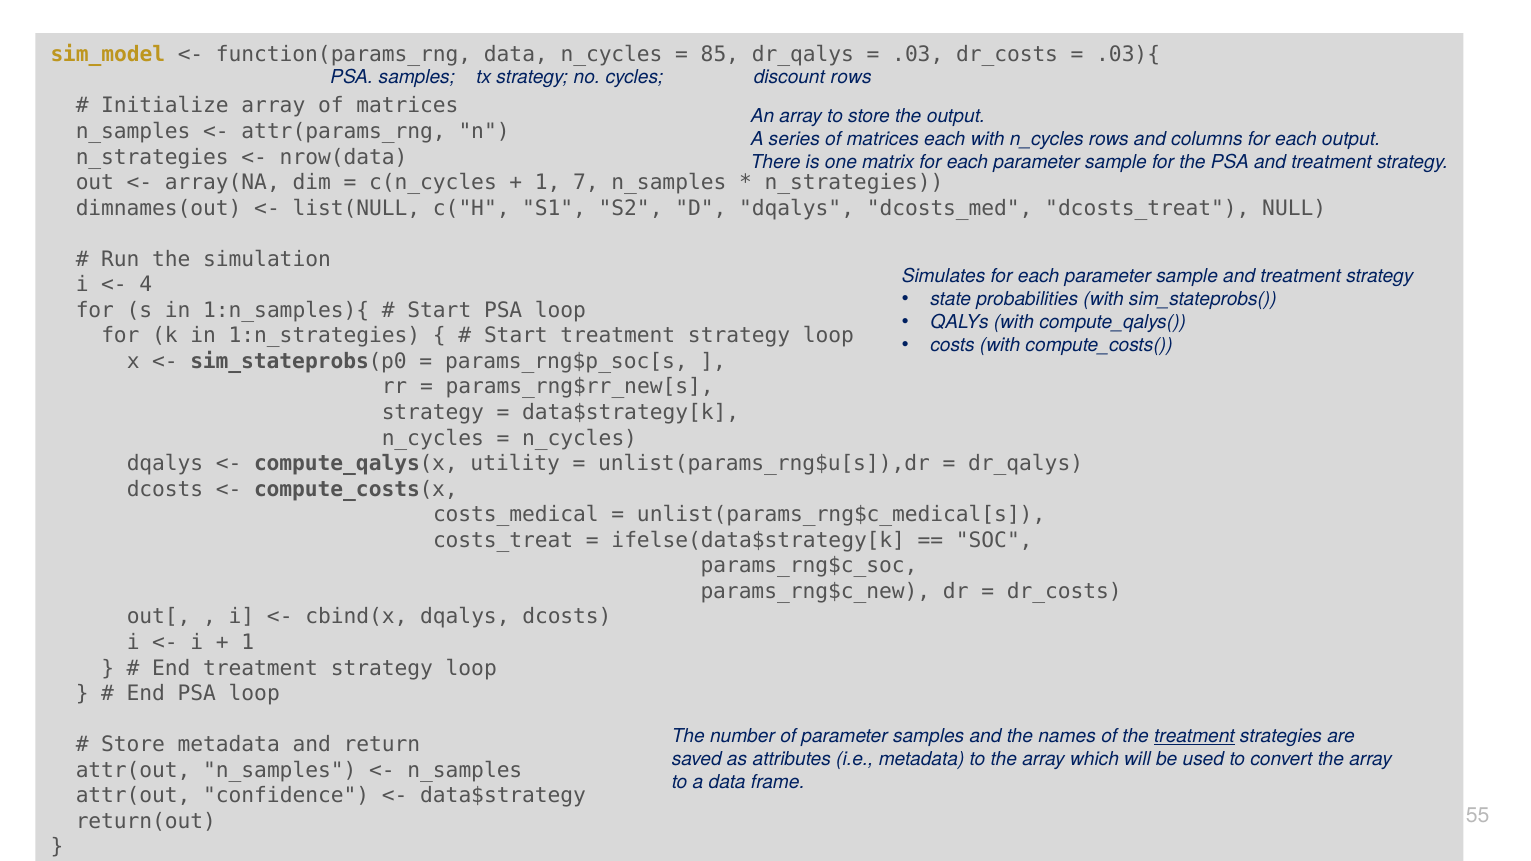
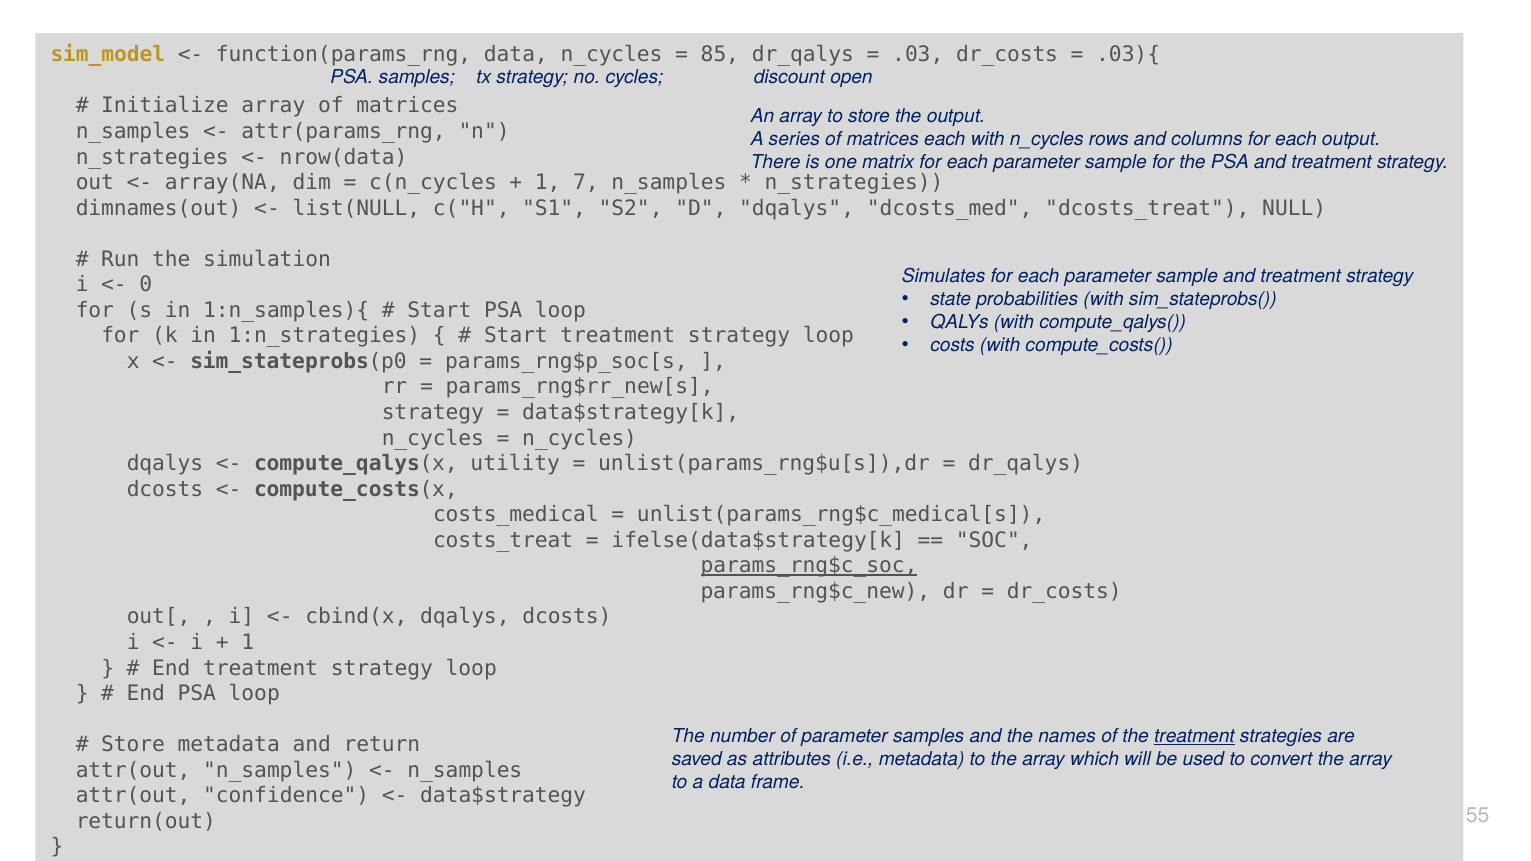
discount rows: rows -> open (851, 77)
4: 4 -> 0 (146, 285)
params_rng$c_soc underline: none -> present (809, 566)
